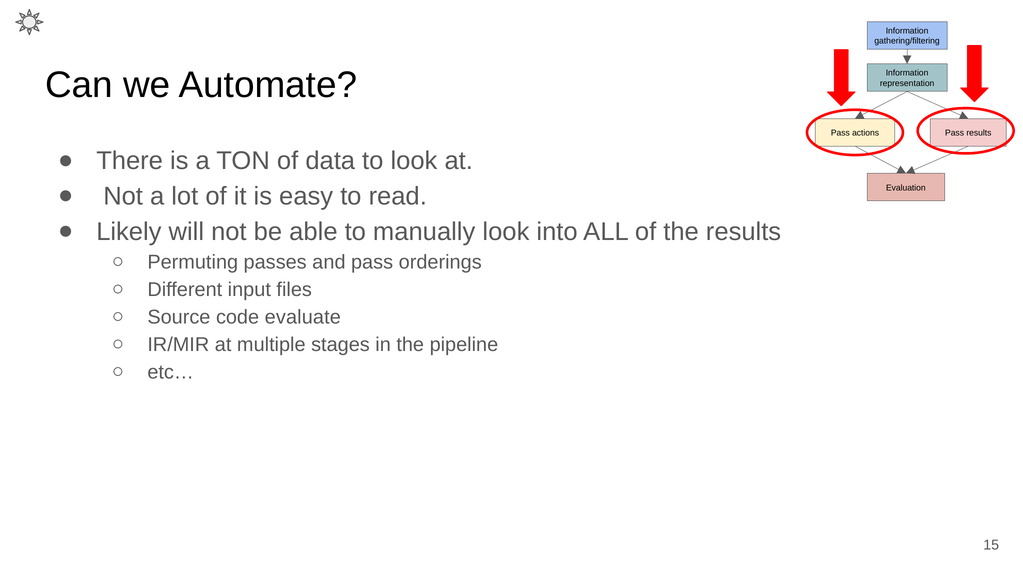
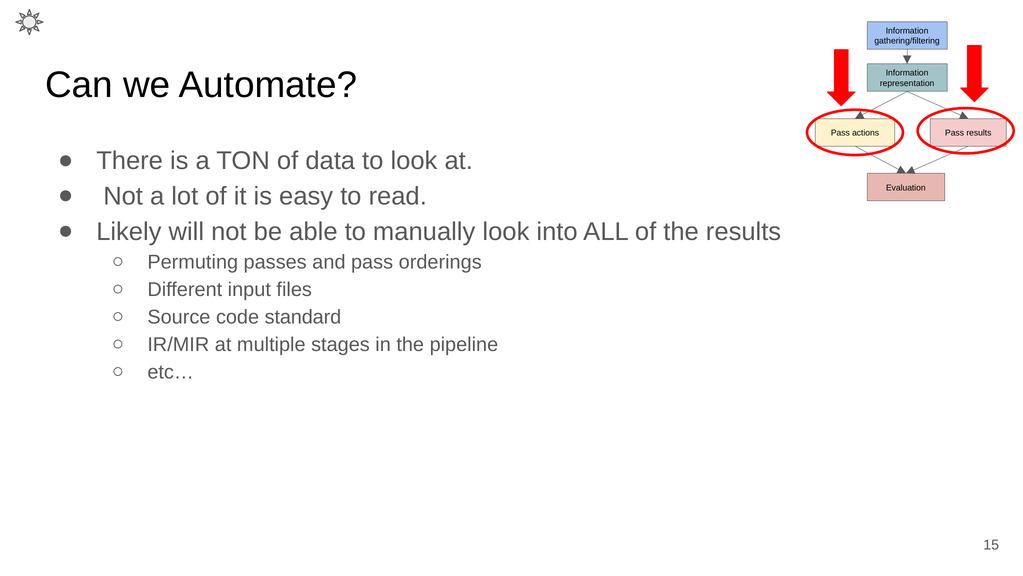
evaluate: evaluate -> standard (303, 317)
